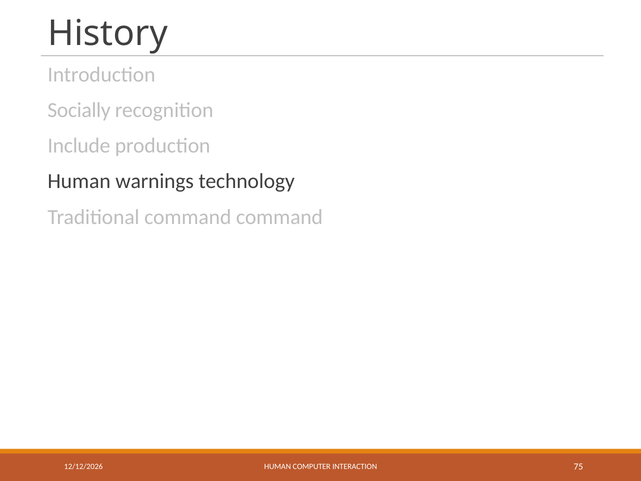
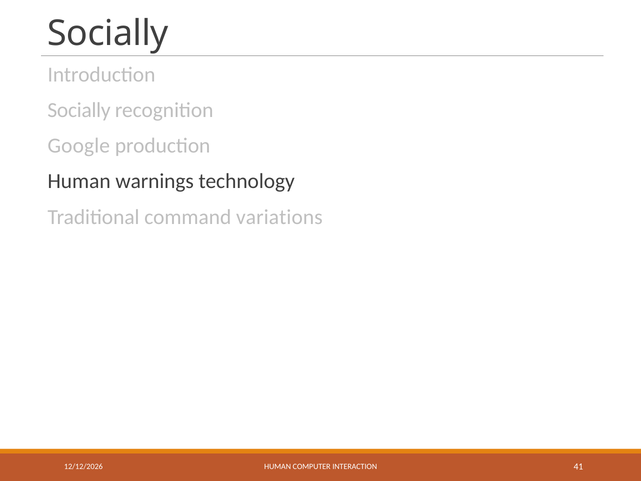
History: History -> Socially (108, 34)
Include: Include -> Google (79, 146)
command command: command -> variations (279, 217)
75: 75 -> 41 (578, 466)
